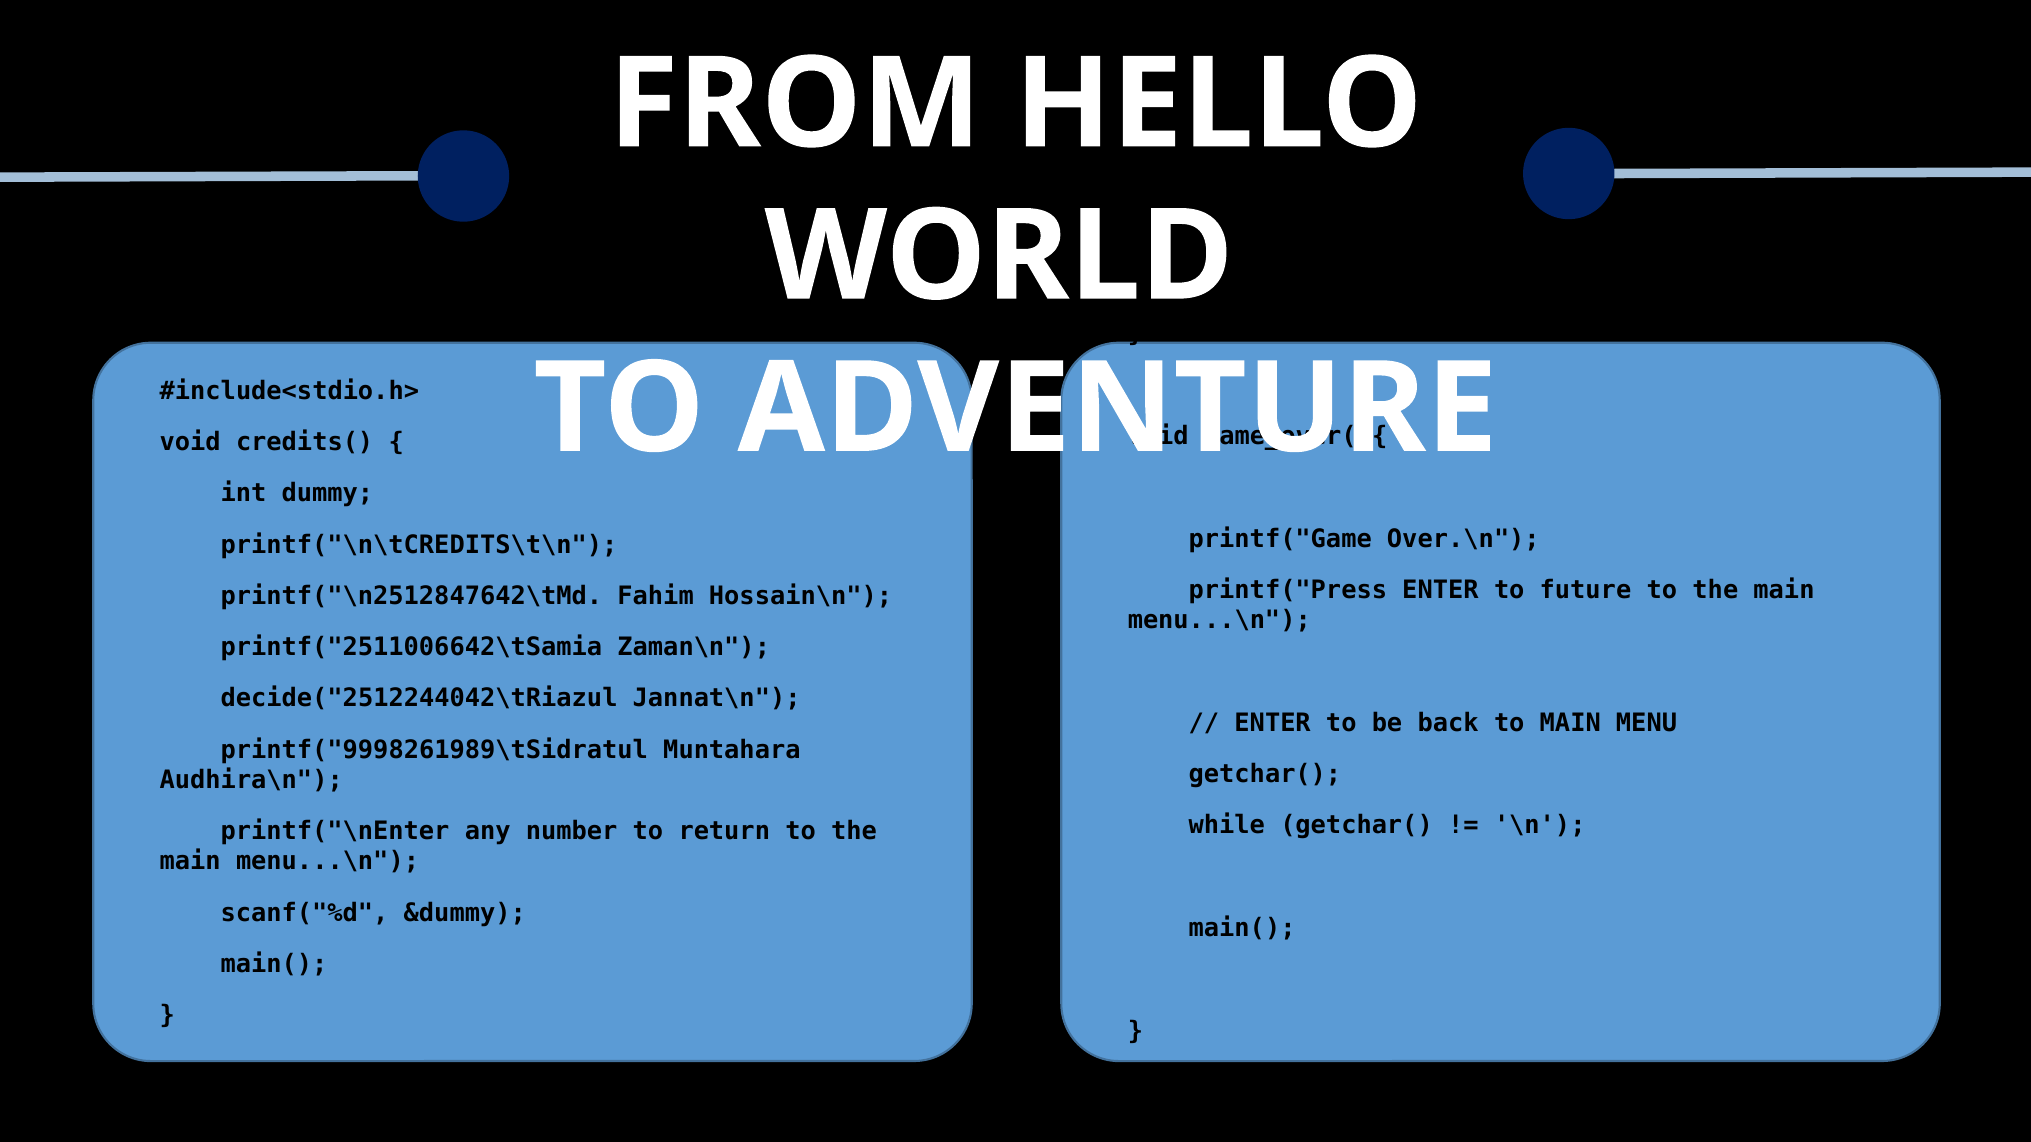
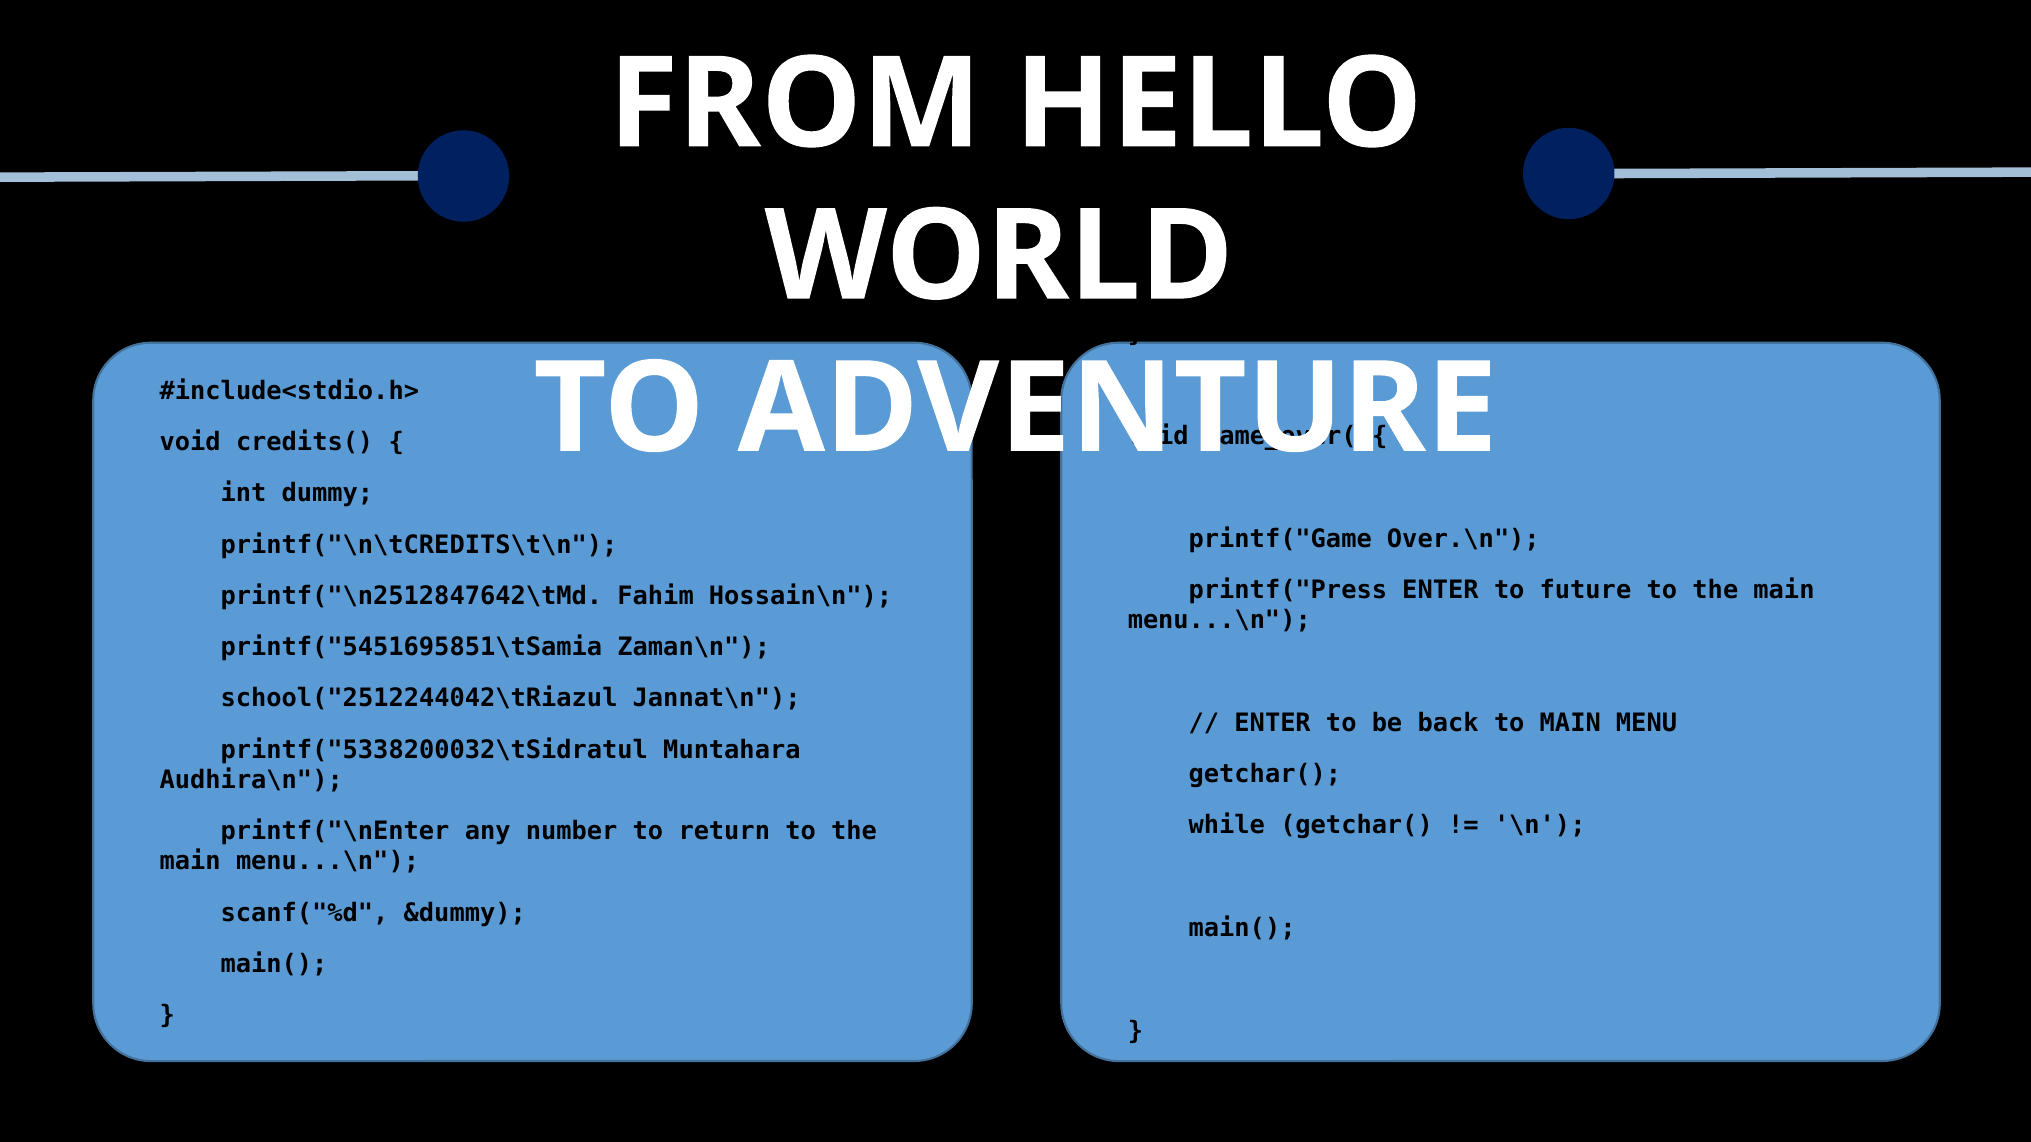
printf("2511006642\tSamia: printf("2511006642\tSamia -> printf("5451695851\tSamia (411, 648)
decide("2512244042\tRiazul: decide("2512244042\tRiazul -> school("2512244042\tRiazul (419, 699)
printf("9998261989\tSidratul: printf("9998261989\tSidratul -> printf("5338200032\tSidratul (434, 750)
